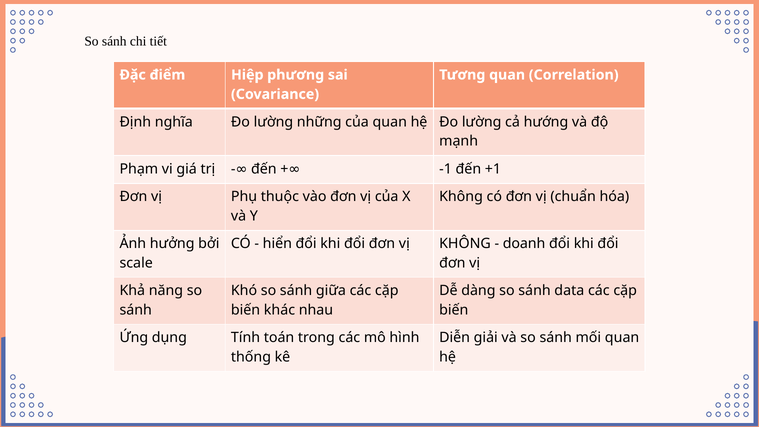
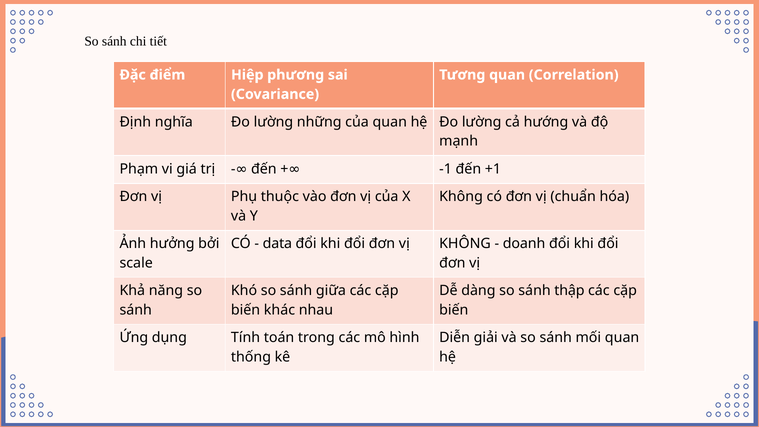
hiển: hiển -> data (277, 244)
data: data -> thập (569, 291)
